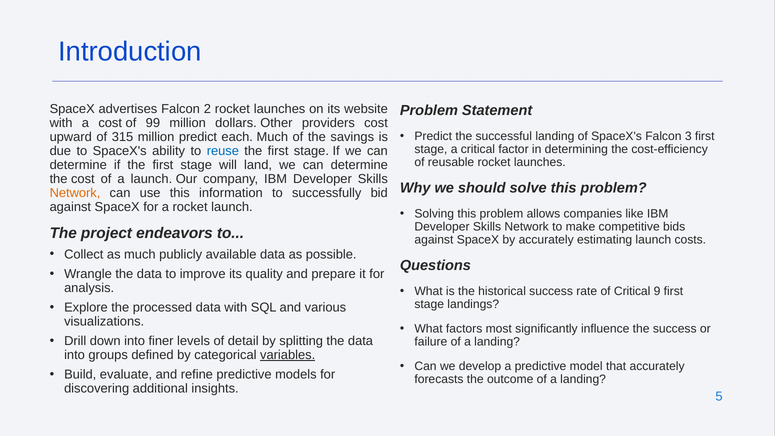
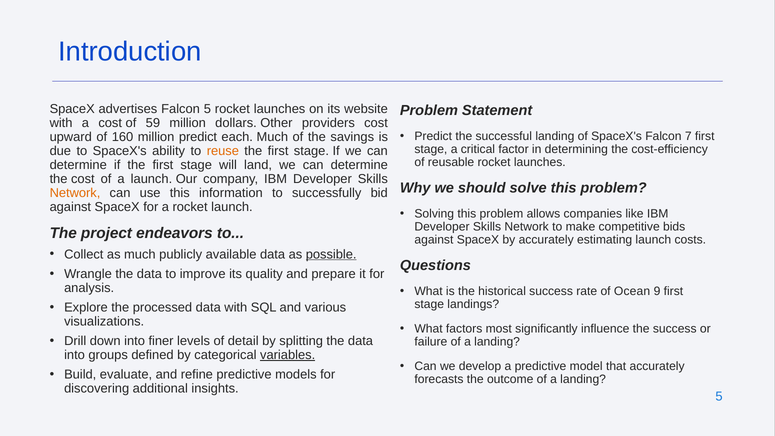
Falcon 2: 2 -> 5 (207, 109)
99: 99 -> 59 (153, 123)
3: 3 -> 7 (688, 136)
315: 315 -> 160 (123, 137)
reuse colour: blue -> orange (223, 151)
possible underline: none -> present (331, 254)
of Critical: Critical -> Ocean (632, 291)
